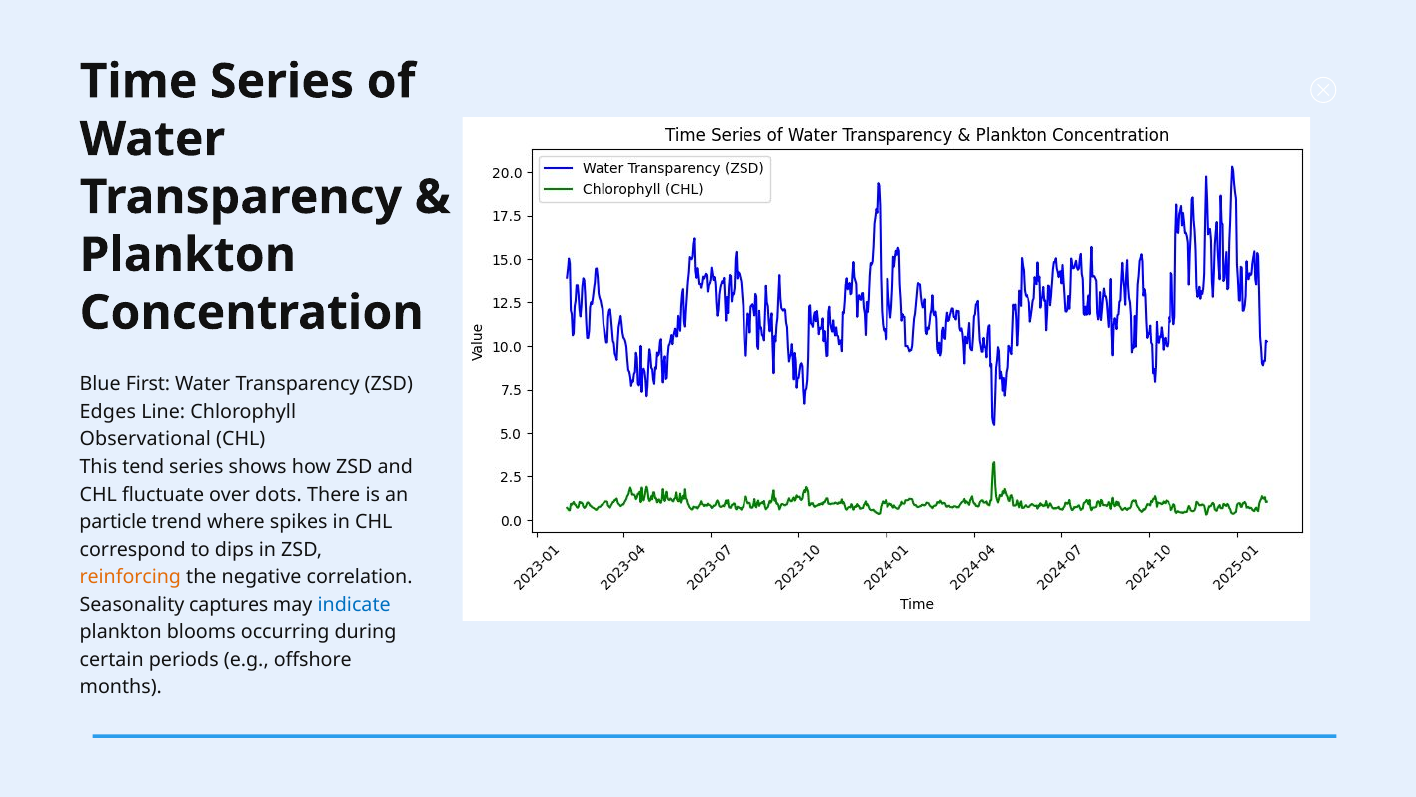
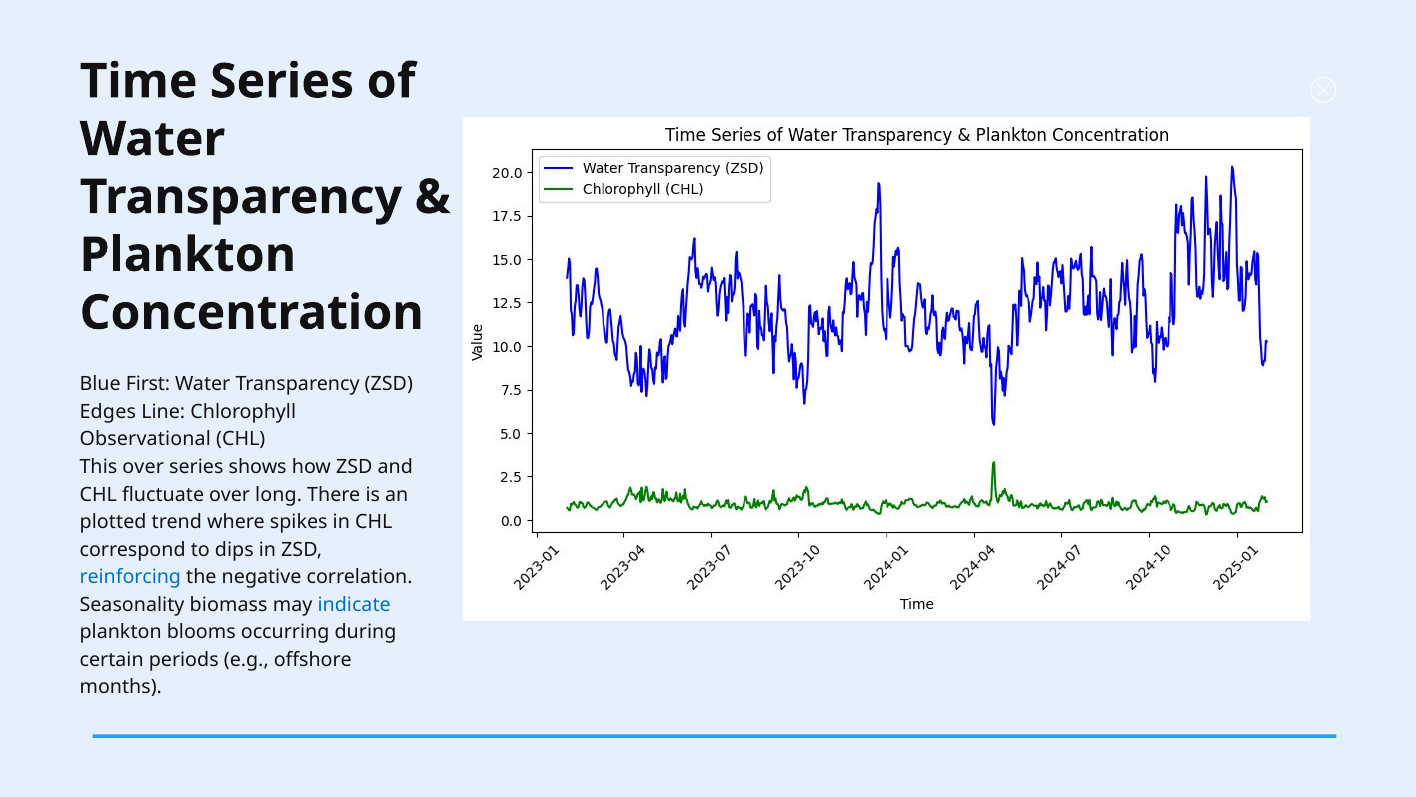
This tend: tend -> over (143, 467)
dots: dots -> long (279, 494)
particle: particle -> plotted (113, 522)
reinforcing colour: orange -> blue (130, 577)
captures: captures -> biomass (229, 604)
